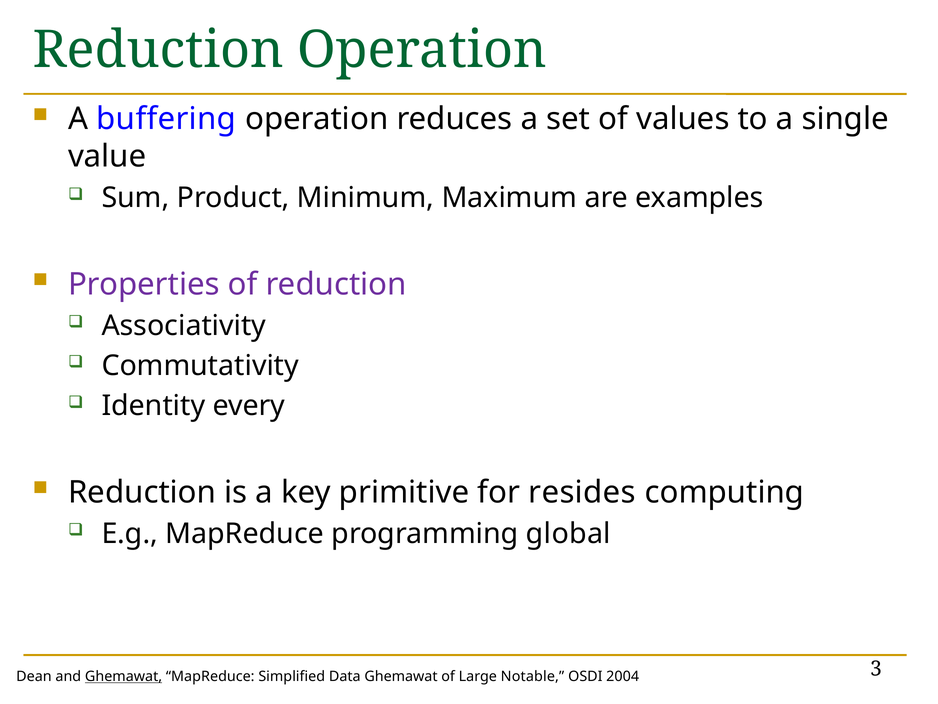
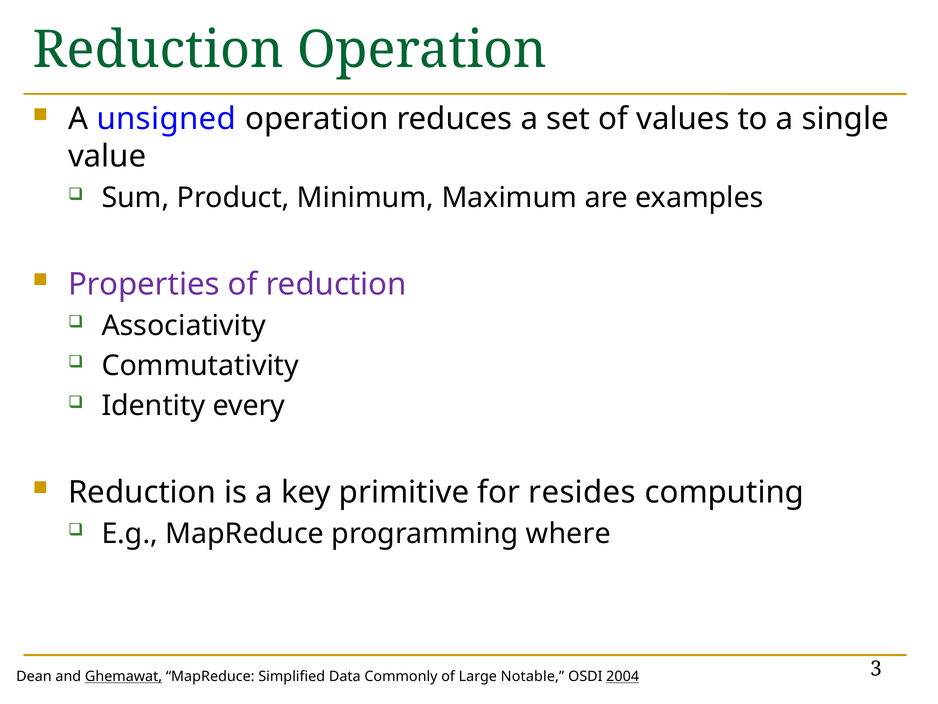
buffering: buffering -> unsigned (166, 119)
global: global -> where (568, 533)
Data Ghemawat: Ghemawat -> Commonly (401, 676)
2004 underline: none -> present (623, 676)
